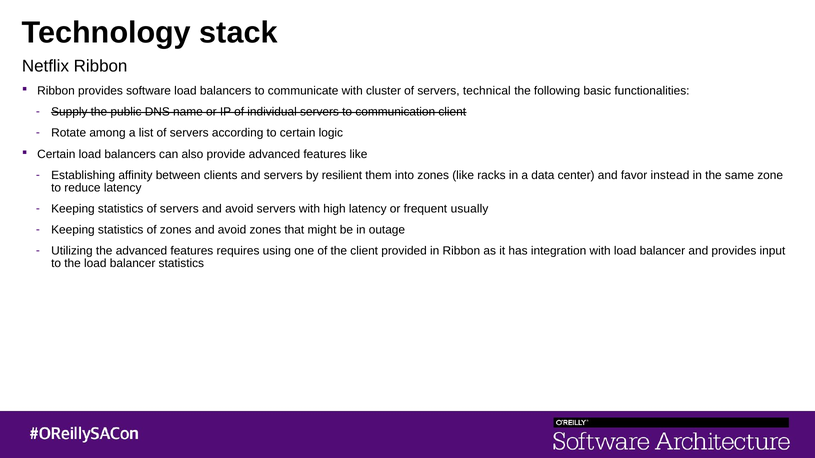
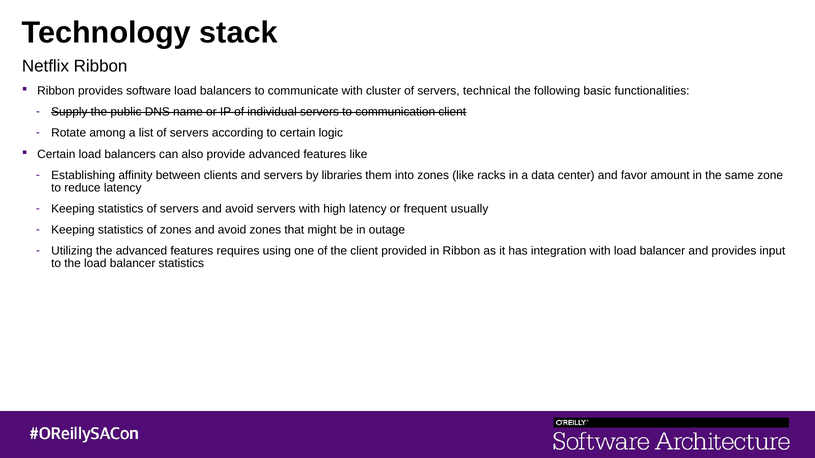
resilient: resilient -> libraries (342, 175)
instead: instead -> amount (670, 175)
